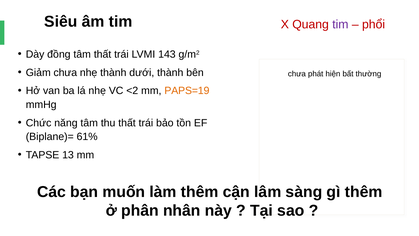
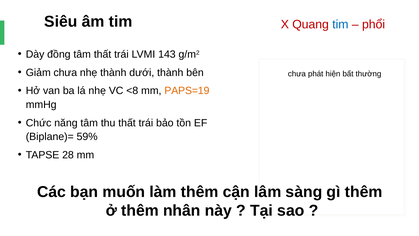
tim colour: purple -> blue (340, 24)
<2: <2 -> <8 (132, 91)
61%: 61% -> 59% (87, 137)
13: 13 -> 28 (68, 155)
ở phân: phân -> thêm (140, 210)
